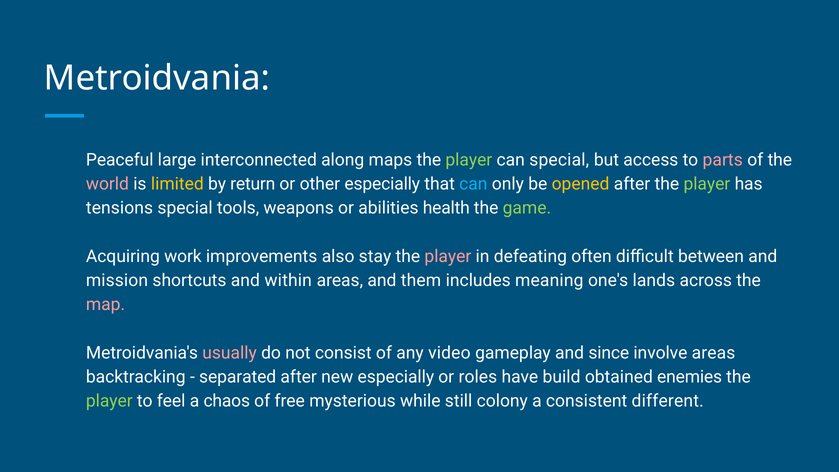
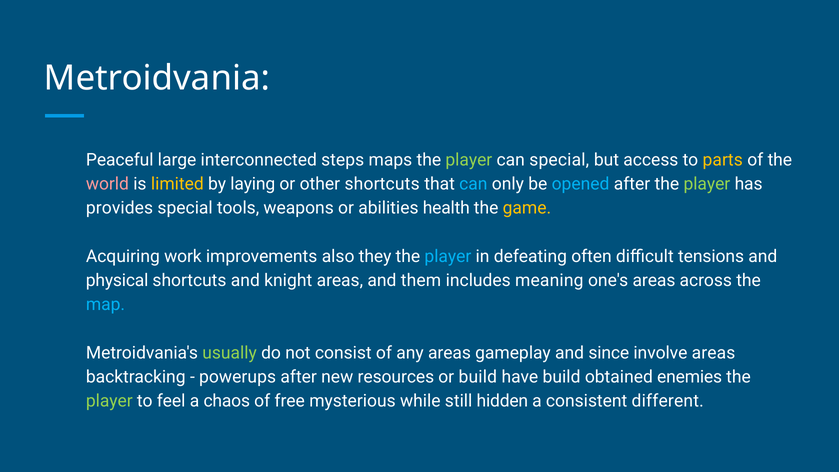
along: along -> steps (343, 160)
parts colour: pink -> yellow (723, 160)
return: return -> laying (253, 184)
other especially: especially -> shortcuts (382, 184)
opened colour: yellow -> light blue (581, 184)
tensions: tensions -> provides (120, 208)
game colour: light green -> yellow (527, 208)
stay: stay -> they (375, 256)
player colour: pink -> light blue (448, 256)
between: between -> tensions (711, 256)
mission: mission -> physical (117, 280)
within: within -> knight (288, 280)
one's lands: lands -> areas (654, 280)
map colour: pink -> light blue (106, 305)
usually colour: pink -> light green (230, 353)
any video: video -> areas (449, 353)
separated: separated -> powerups (238, 377)
new especially: especially -> resources (396, 377)
or roles: roles -> build (478, 377)
colony: colony -> hidden (502, 401)
